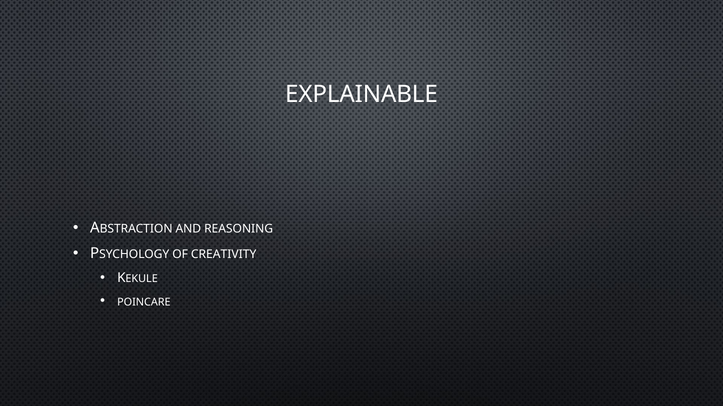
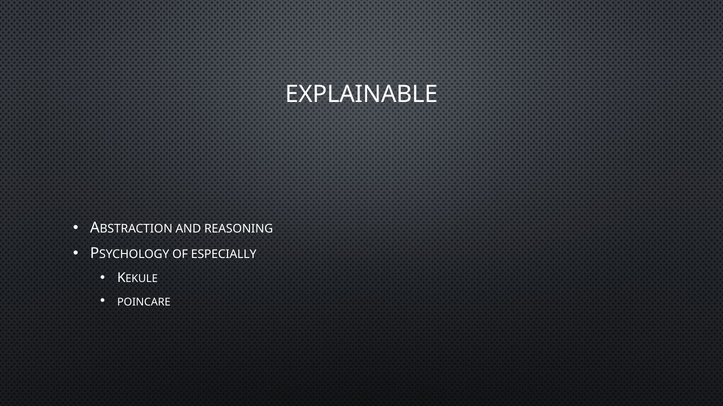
CREATIVITY: CREATIVITY -> ESPECIALLY (224, 255)
